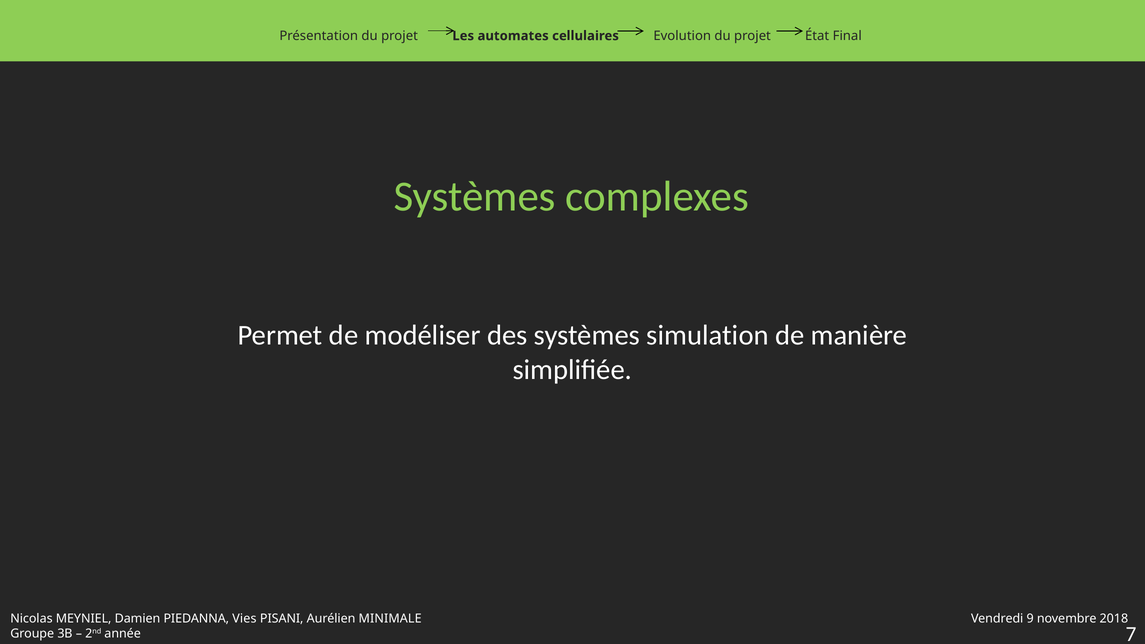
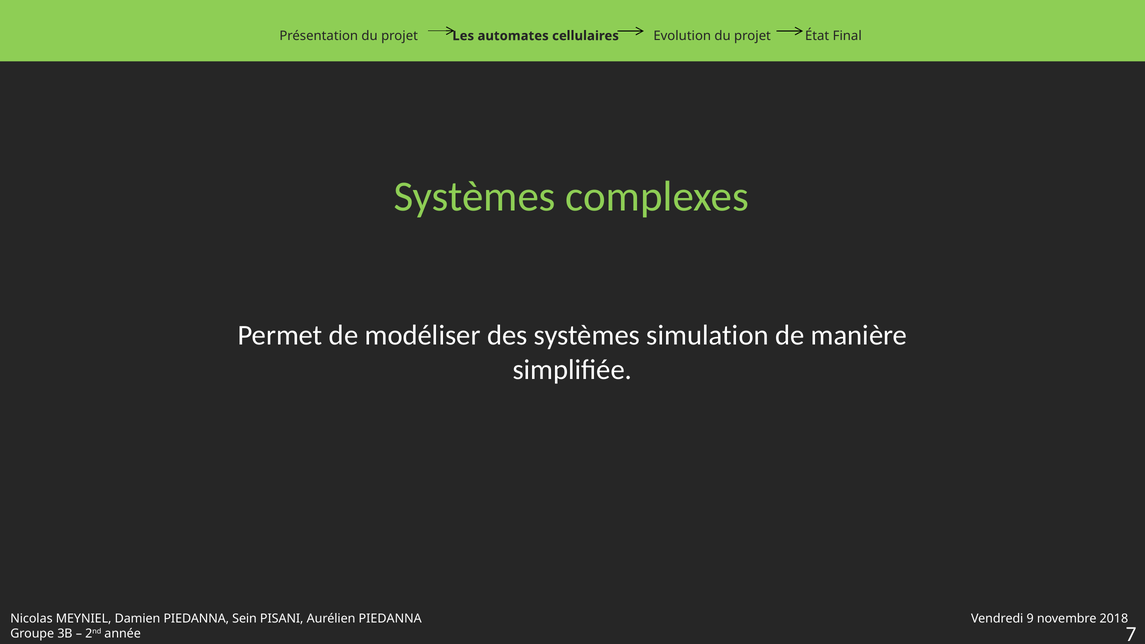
Vies: Vies -> Sein (245, 618)
Aurélien MINIMALE: MINIMALE -> PIEDANNA (390, 618)
